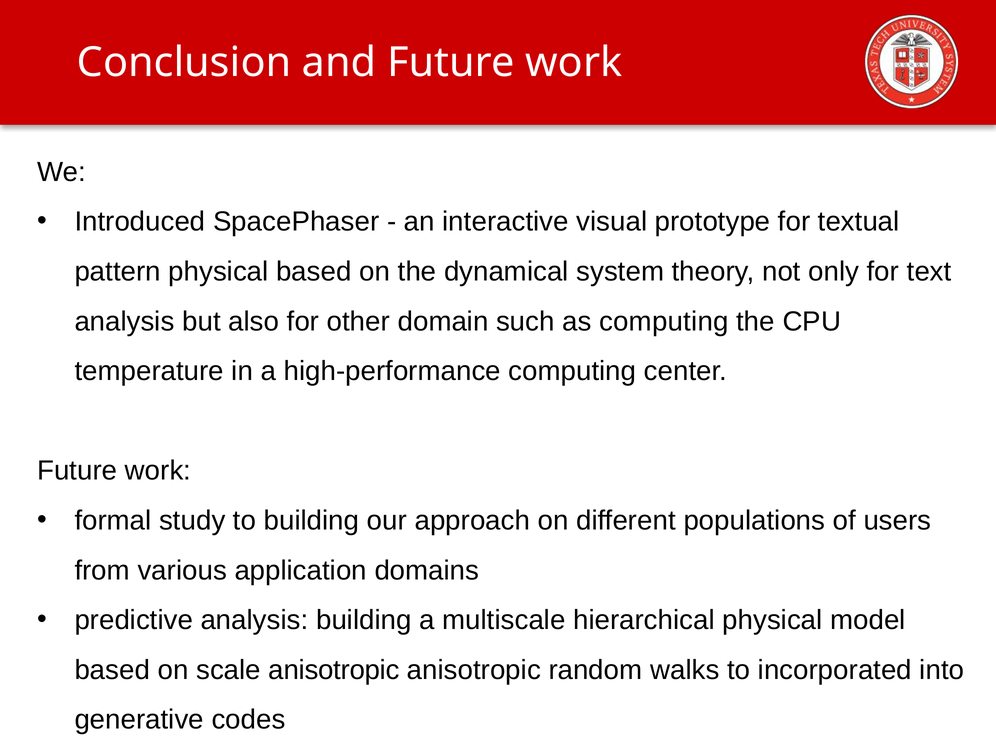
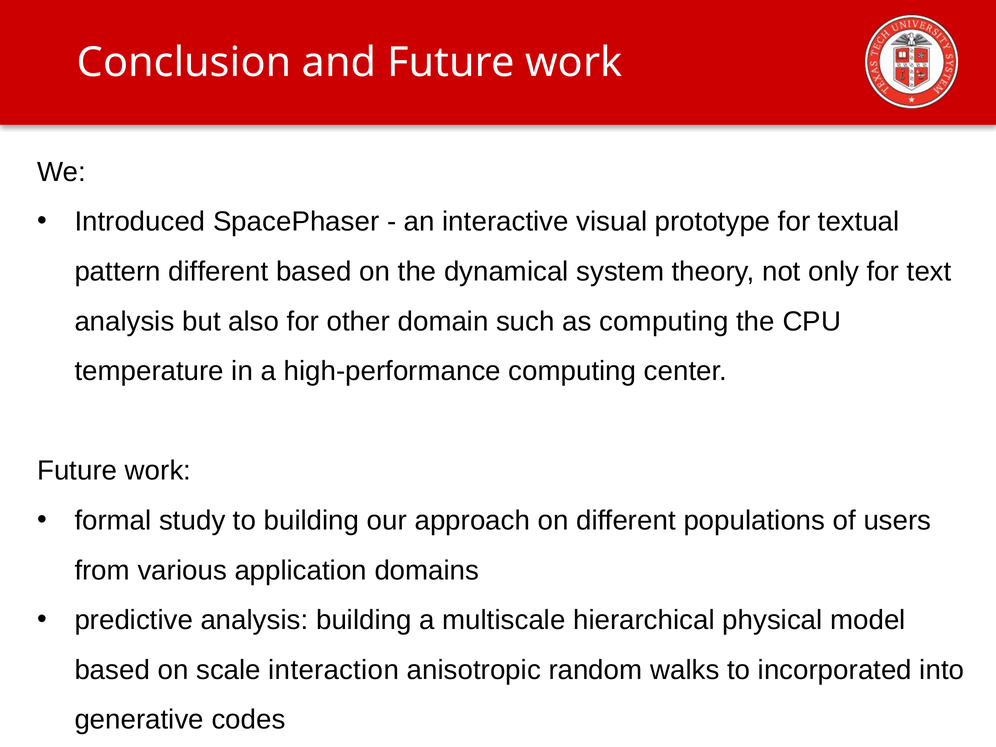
pattern physical: physical -> different (218, 272)
scale anisotropic: anisotropic -> interaction (334, 670)
